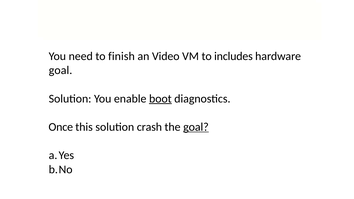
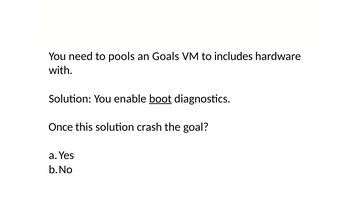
finish: finish -> pools (121, 56)
Video: Video -> Goals (166, 56)
goal: goal -> with (61, 70)
goal underline: present -> none (196, 127)
